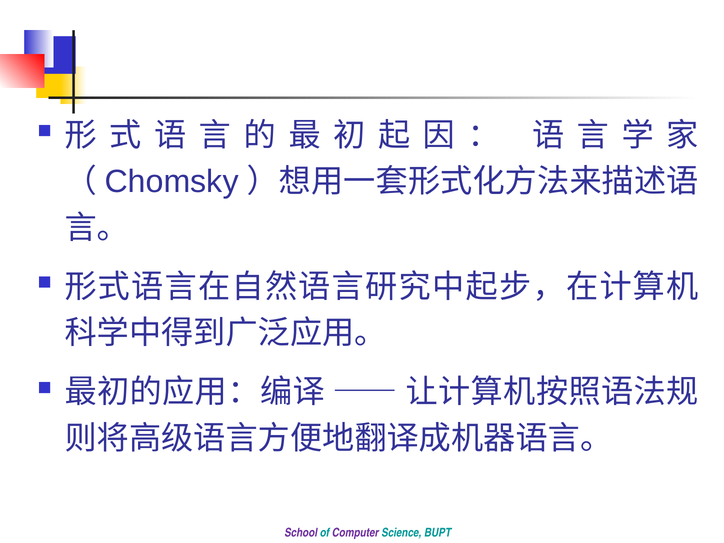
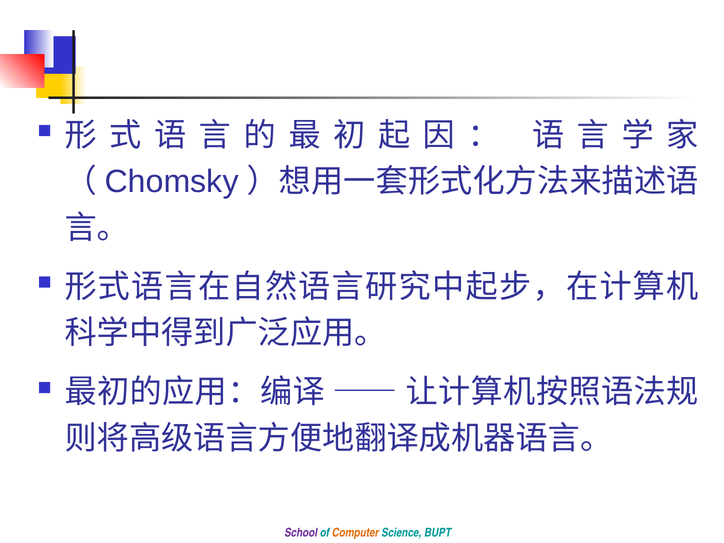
Computer colour: purple -> orange (355, 533)
